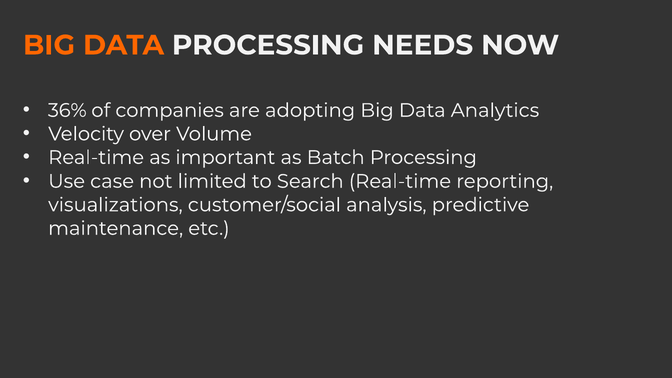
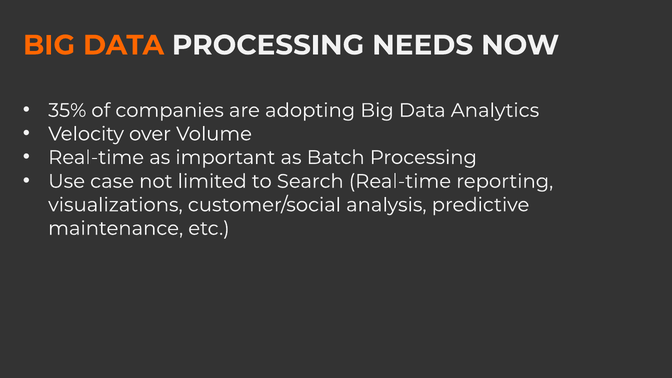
36%: 36% -> 35% (67, 110)
